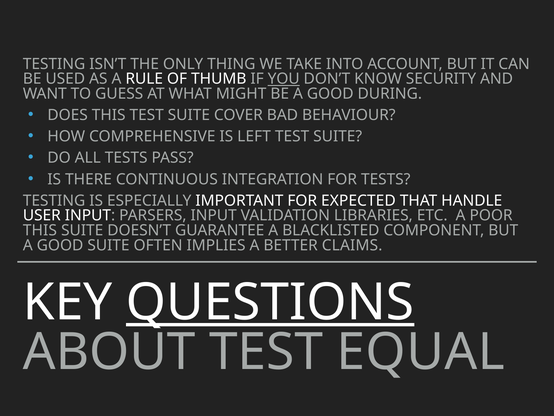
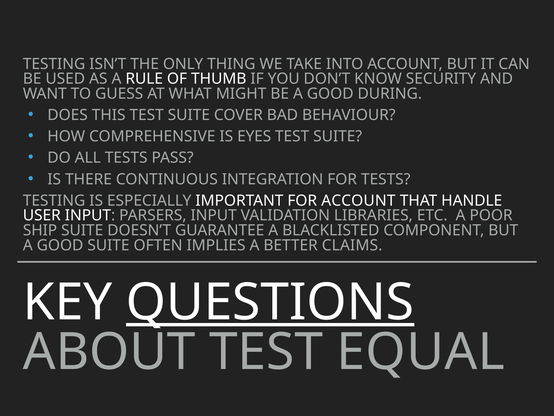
YOU underline: present -> none (284, 79)
LEFT: LEFT -> EYES (254, 136)
FOR EXPECTED: EXPECTED -> ACCOUNT (358, 200)
THIS: THIS -> SHIP (40, 230)
